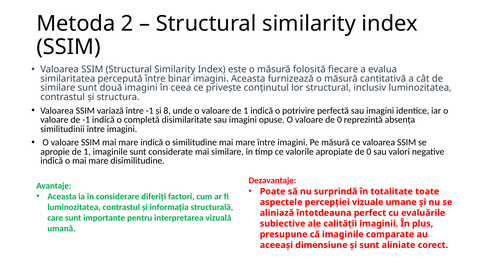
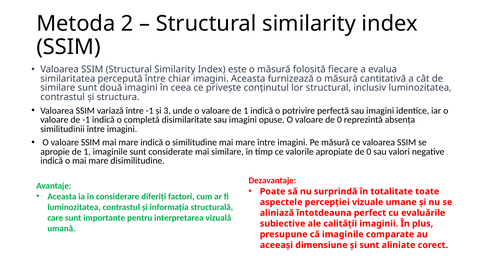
binar: binar -> chiar (179, 79)
8: 8 -> 3 (167, 111)
